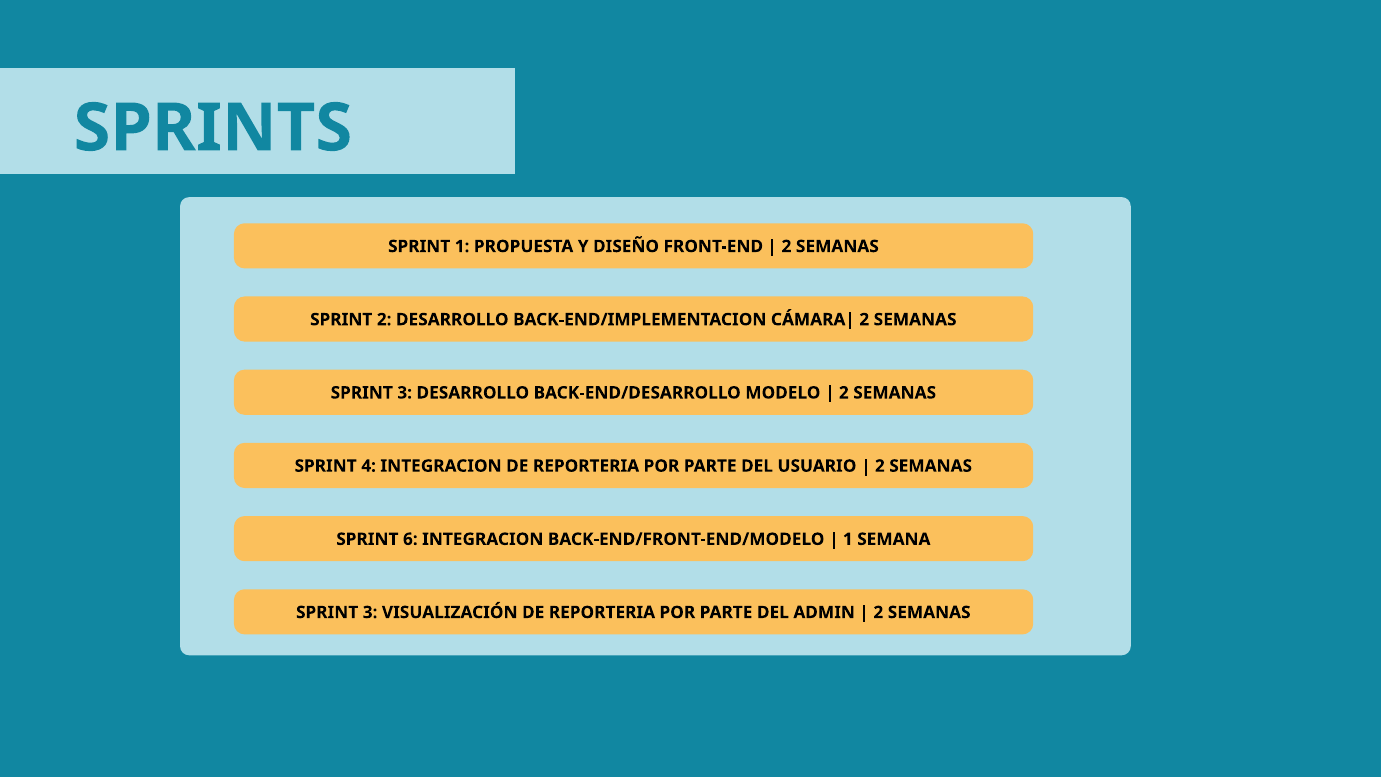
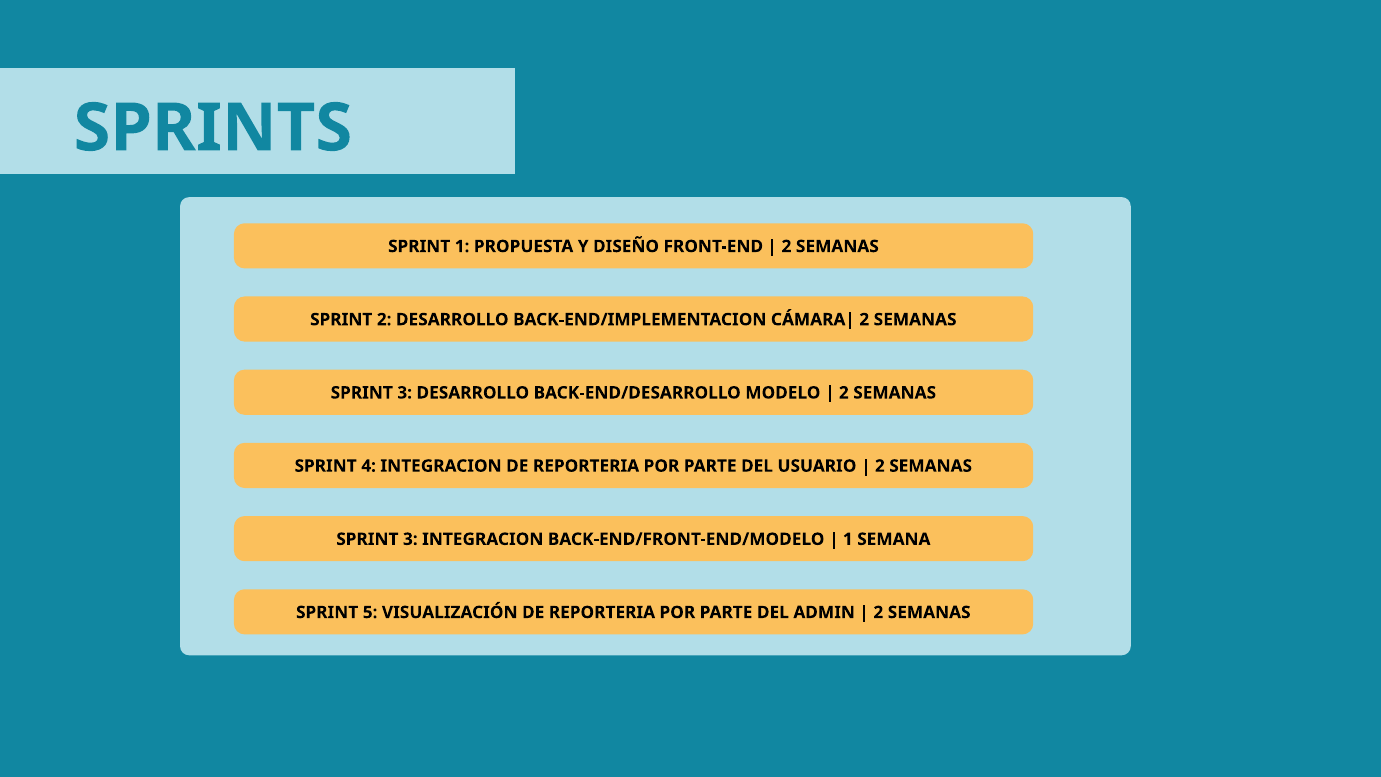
6: 6 -> 3 (410, 539)
3: 3 -> 5 (370, 612)
